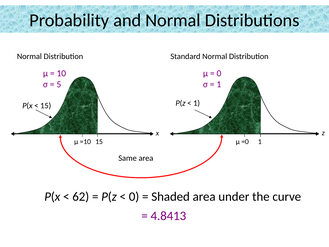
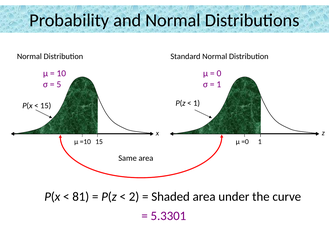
62: 62 -> 81 (81, 196)
0: 0 -> 2 (134, 196)
4.8413: 4.8413 -> 5.3301 (168, 216)
